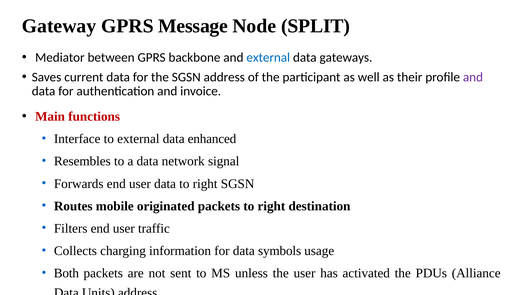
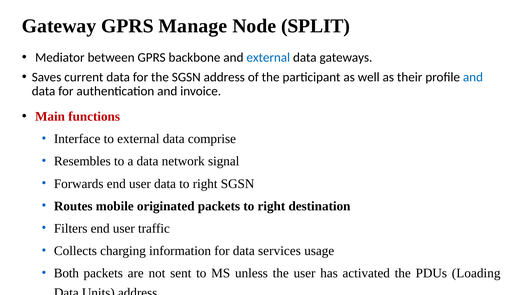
Message: Message -> Manage (193, 26)
and colour: purple -> blue (473, 77)
enhanced: enhanced -> comprise (212, 139)
symbols: symbols -> services (279, 251)
Alliance: Alliance -> Loading (476, 274)
